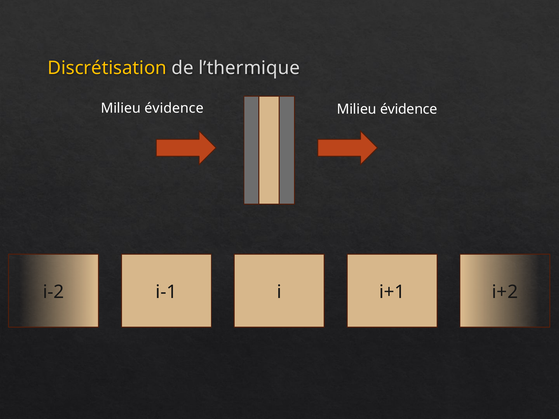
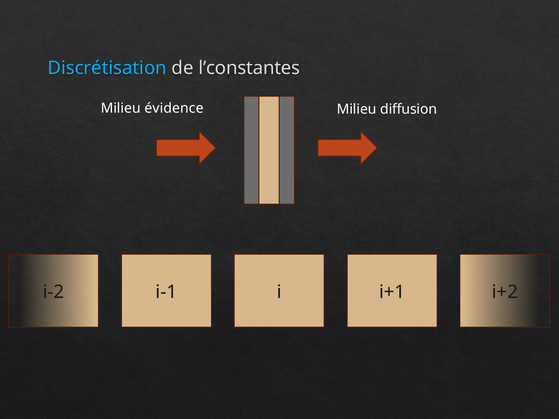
Discrétisation colour: yellow -> light blue (107, 68)
l’thermique: l’thermique -> l’constantes (249, 68)
évidence: évidence -> diffusion (409, 109)
